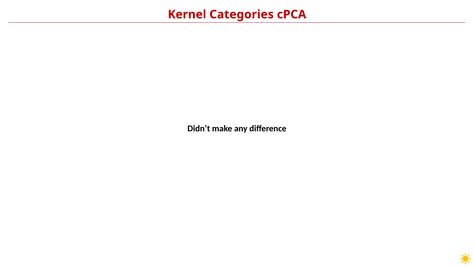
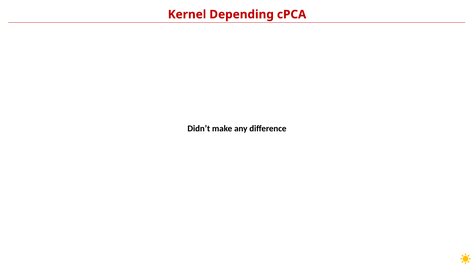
Categories: Categories -> Depending (242, 14)
